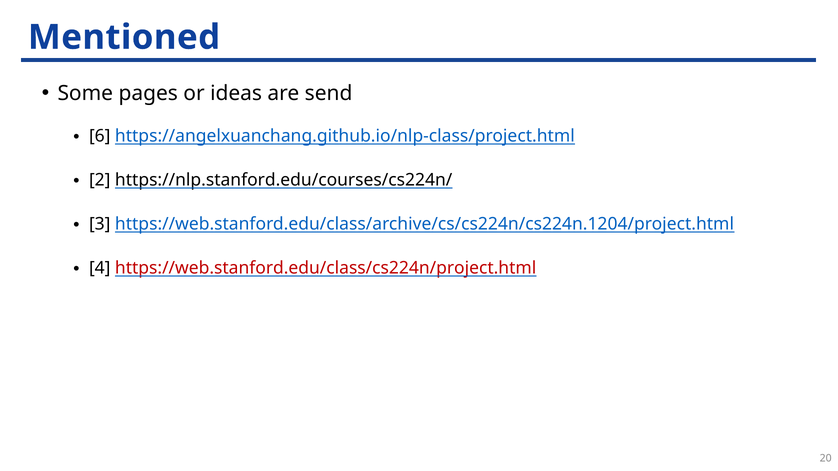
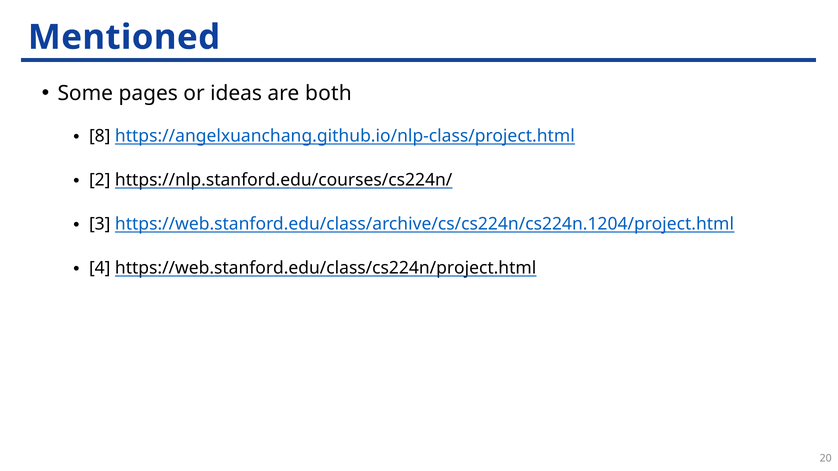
send: send -> both (328, 93)
6: 6 -> 8 (100, 136)
https://web.stanford.edu/class/cs224n/project.html colour: red -> black (326, 268)
